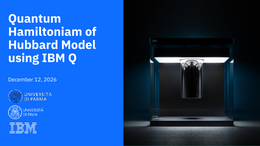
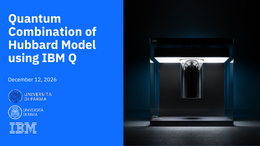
Hamiltoniam: Hamiltoniam -> Combination (45, 32)
